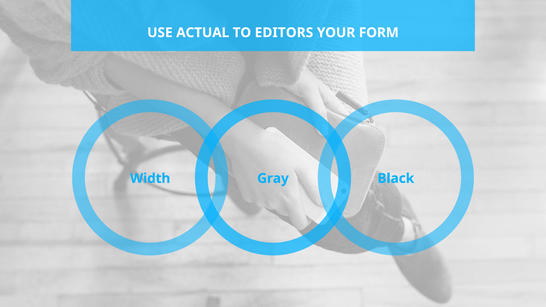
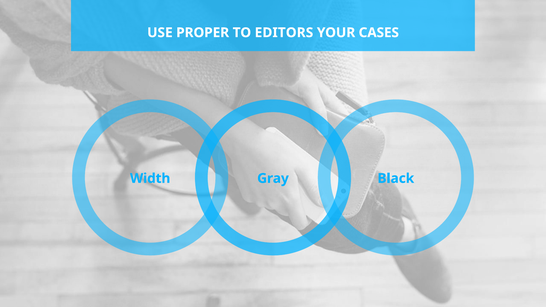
ACTUAL: ACTUAL -> PROPER (203, 33)
FORM: FORM -> CASES (379, 33)
